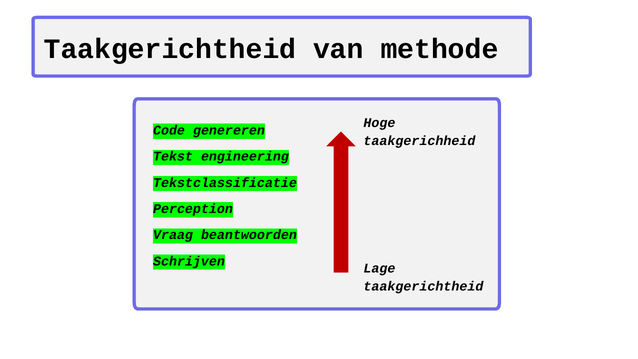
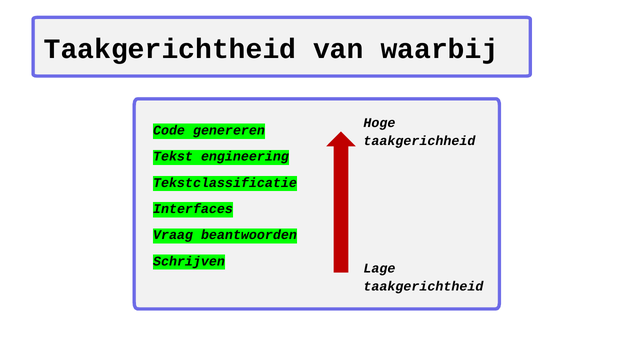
methode: methode -> waarbij (439, 49)
Perception: Perception -> Interfaces (193, 209)
